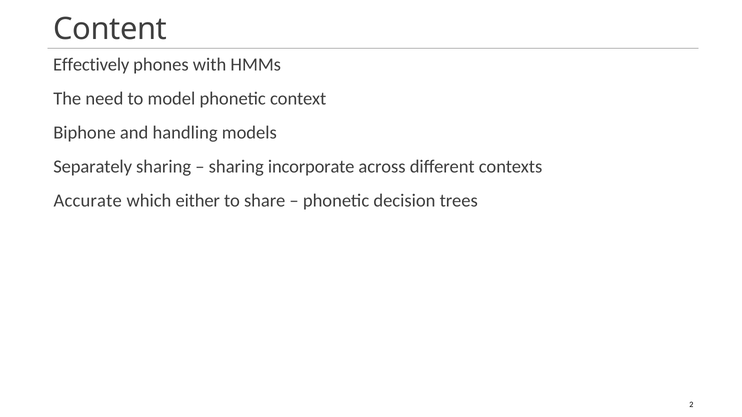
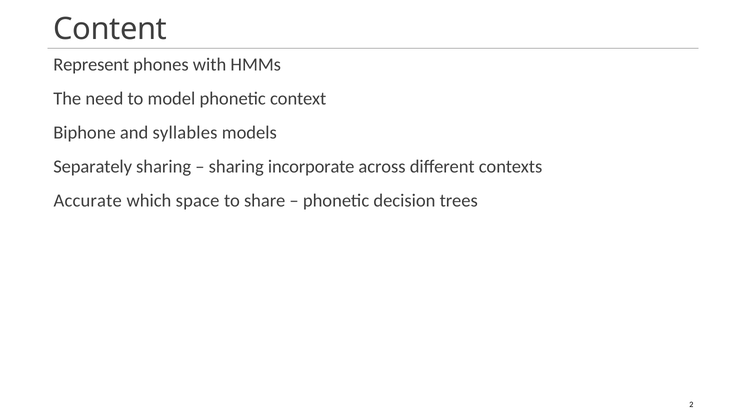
Effectively: Effectively -> Represent (91, 65)
handling: handling -> syllables (185, 133)
either: either -> space (198, 201)
